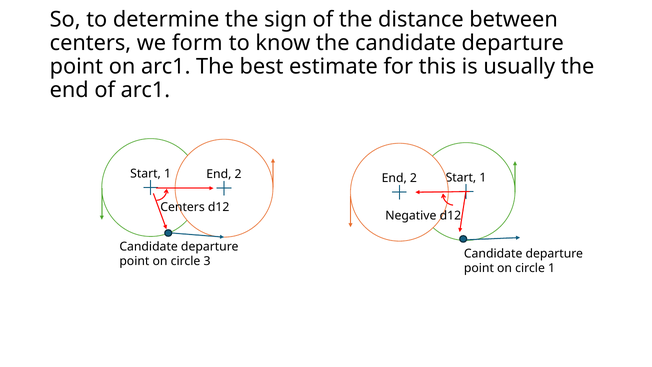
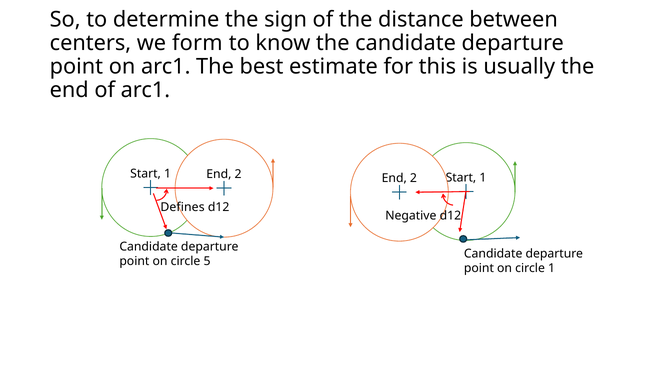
Centers: Centers -> Defines (182, 207)
3: 3 -> 5 (207, 261)
